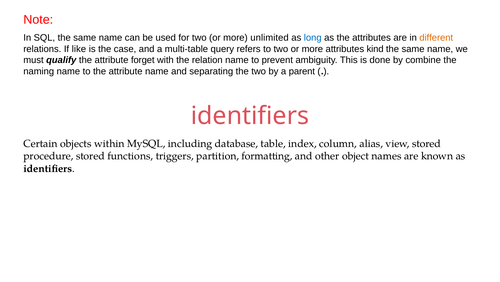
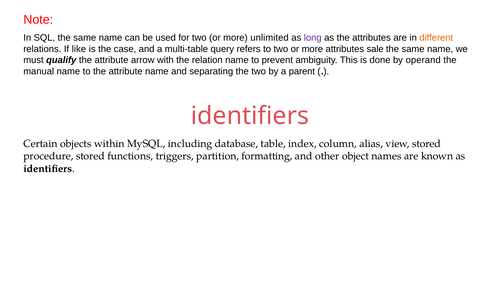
long colour: blue -> purple (313, 38)
kind: kind -> sale (375, 49)
forget: forget -> arrow (143, 60)
combine: combine -> operand (423, 60)
naming: naming -> manual (39, 71)
